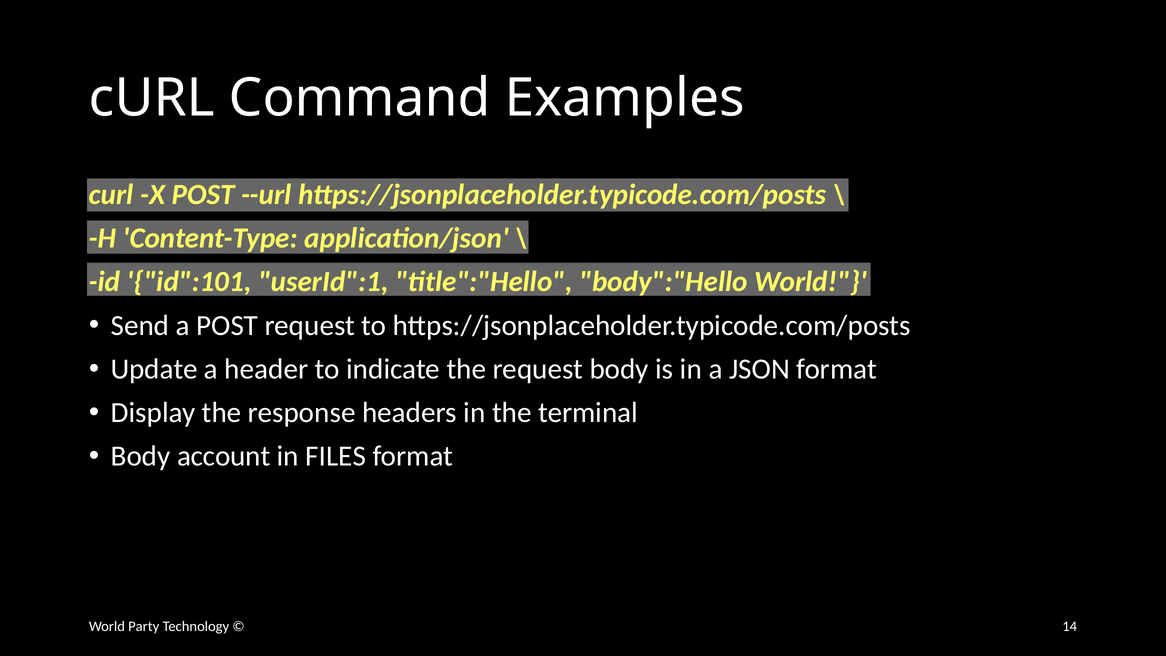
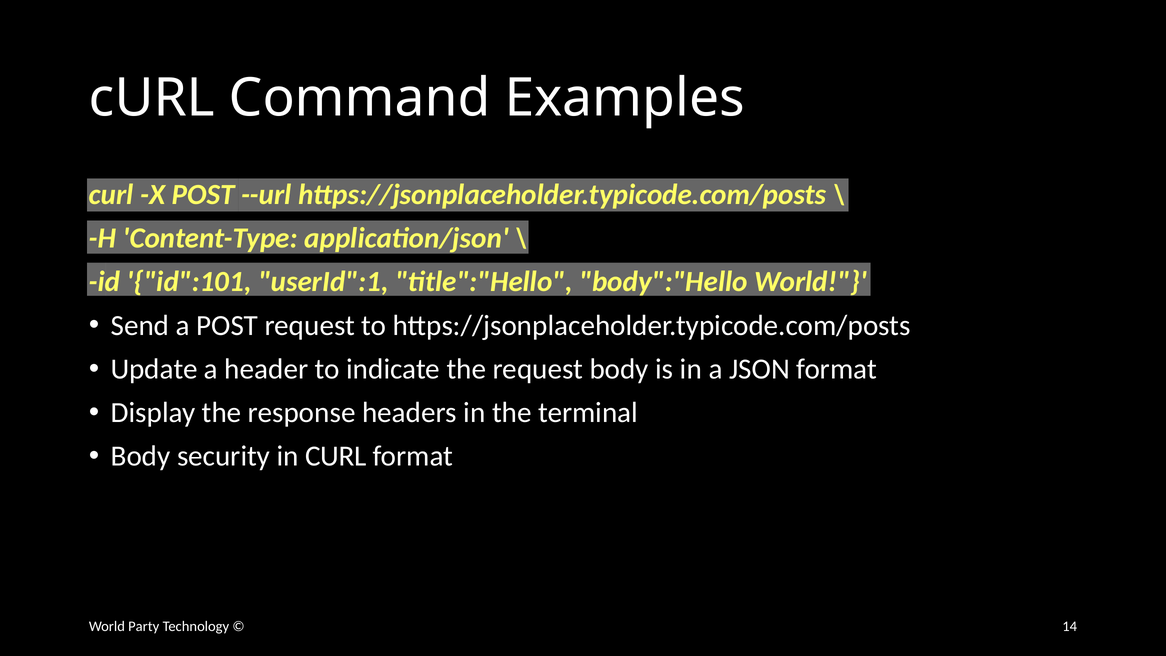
account: account -> security (224, 456)
in FILES: FILES -> CURL (336, 456)
